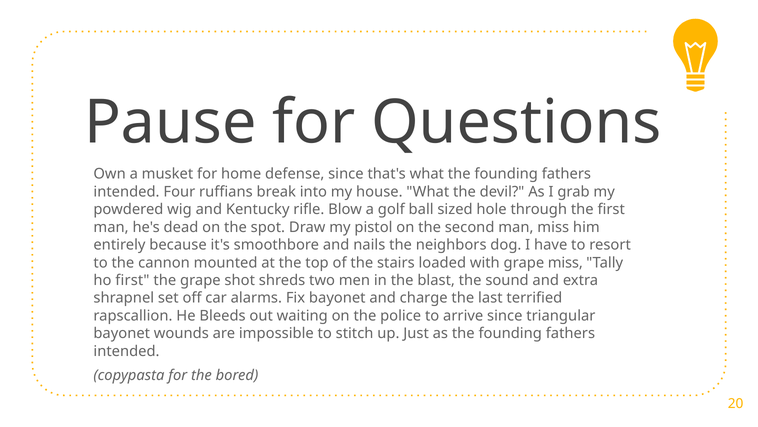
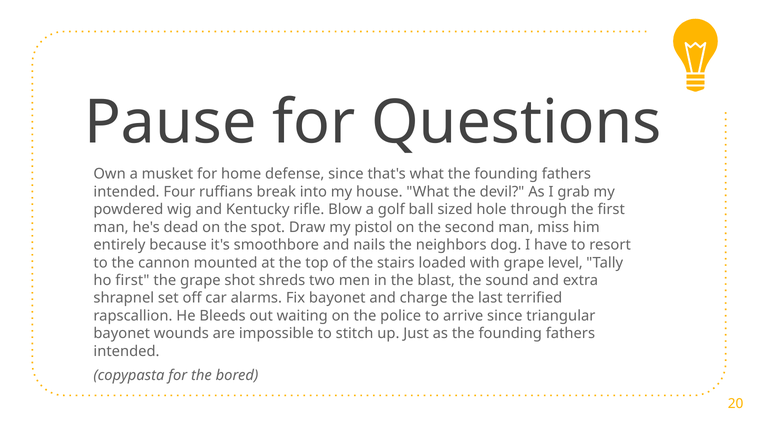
grape miss: miss -> level (565, 262)
